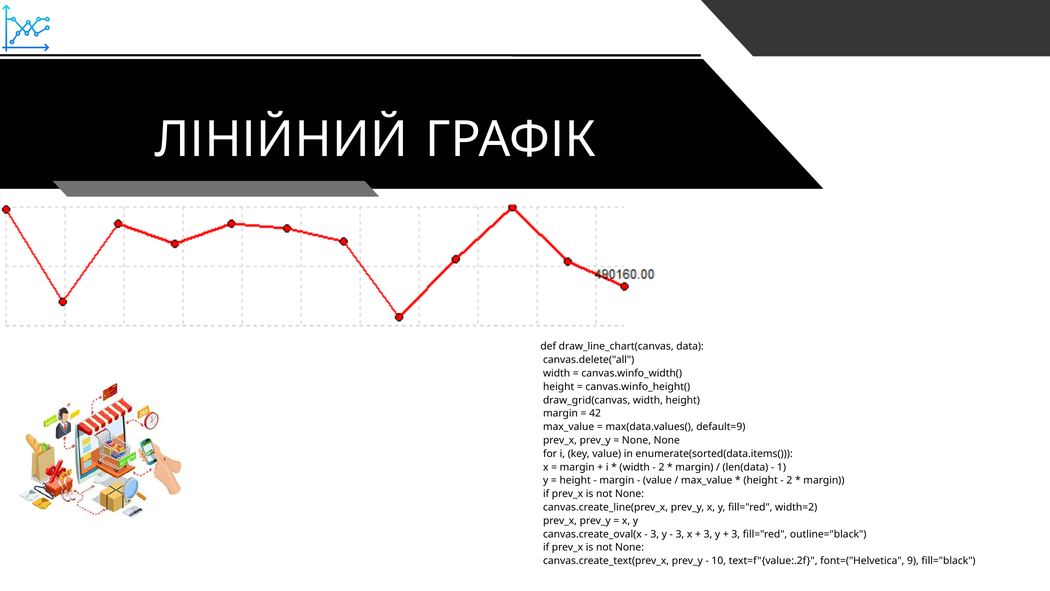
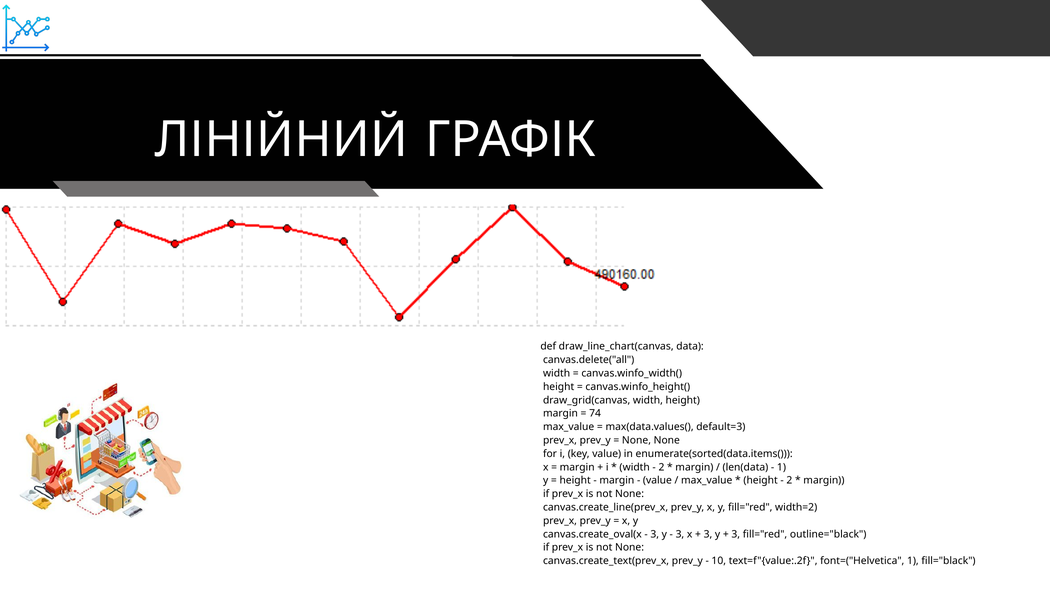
42: 42 -> 74 (595, 413)
default=9: default=9 -> default=3 (721, 427)
font=("Helvetica 9: 9 -> 1 (913, 561)
